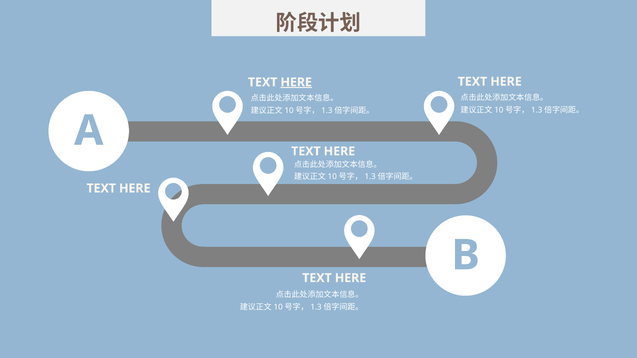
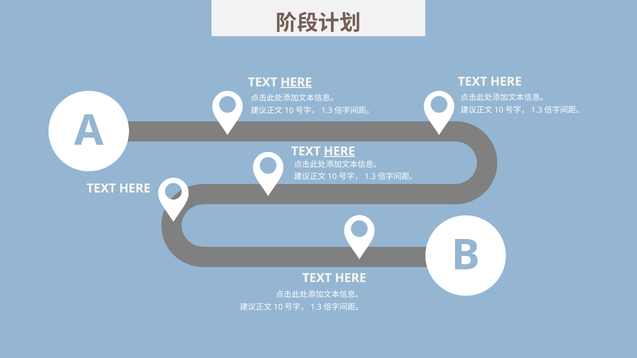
HERE underline: none -> present (339, 151)
